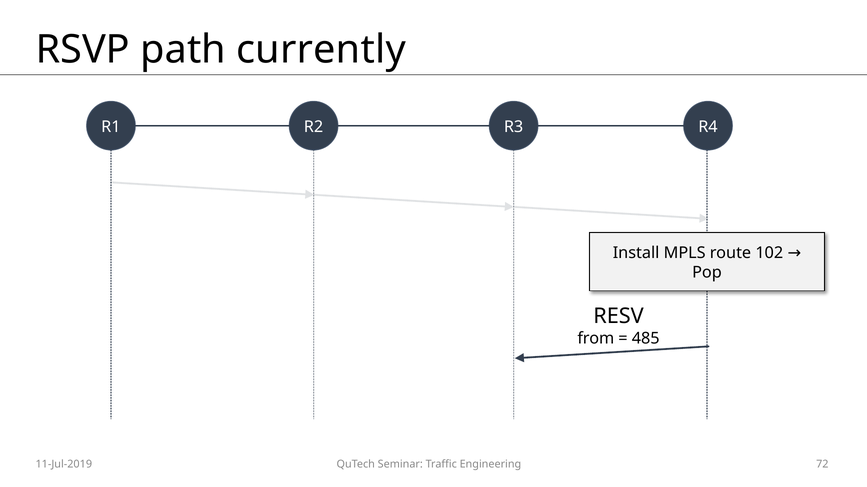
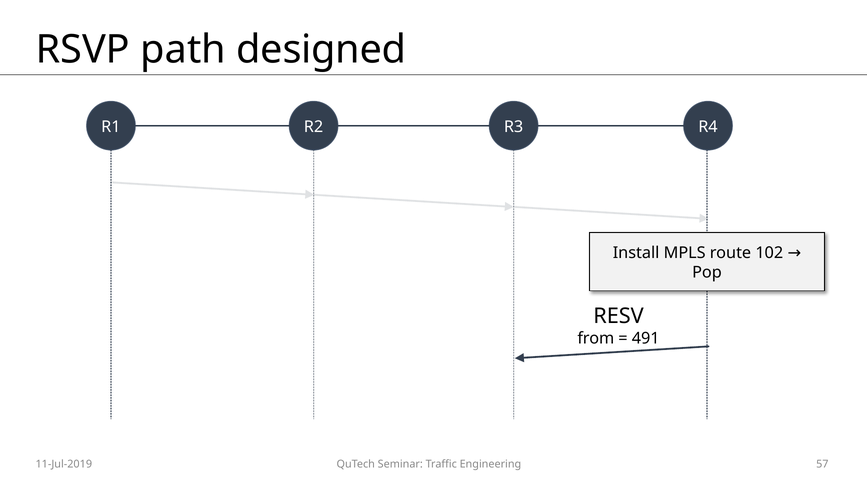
currently: currently -> designed (321, 50)
485: 485 -> 491 (646, 339)
72: 72 -> 57 (822, 465)
